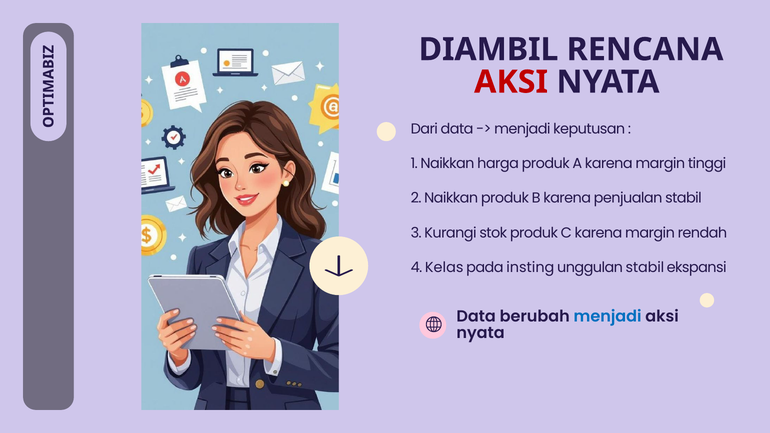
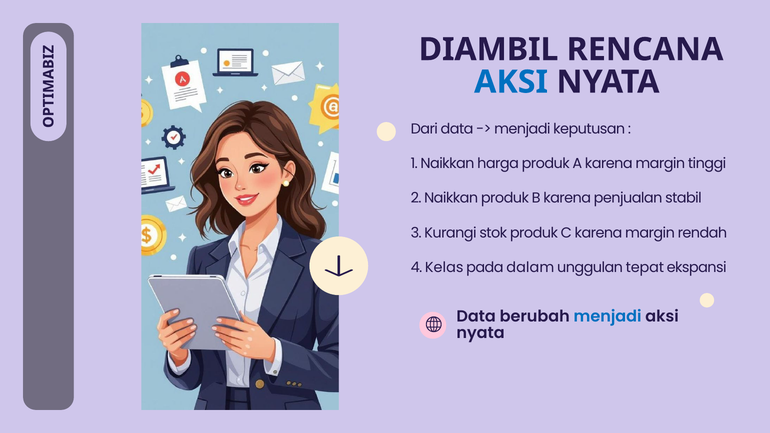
AKSI colour: red -> blue (511, 82)
insting: insting -> dalam (530, 267)
unggulan stabil: stabil -> tepat (645, 267)
